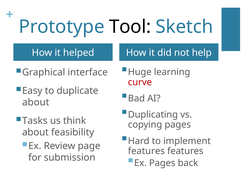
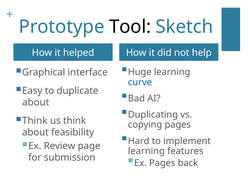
curve colour: red -> blue (140, 82)
Tasks: Tasks -> Think (35, 121)
features: features -> learning (146, 151)
